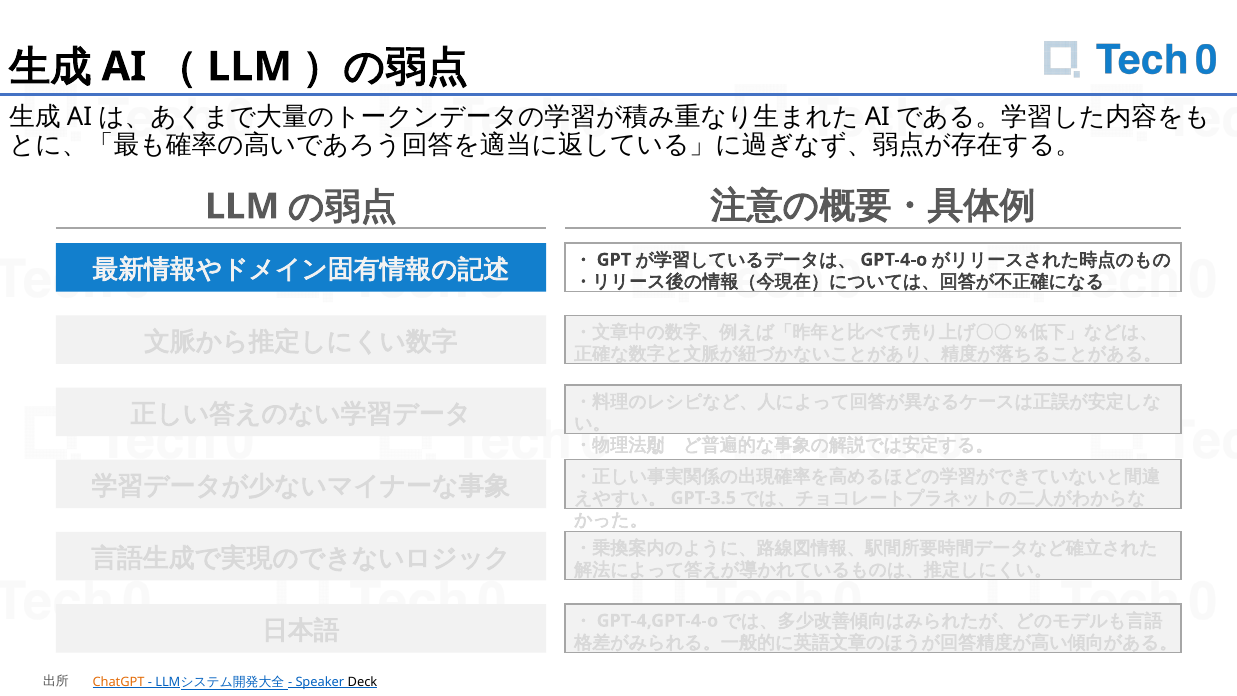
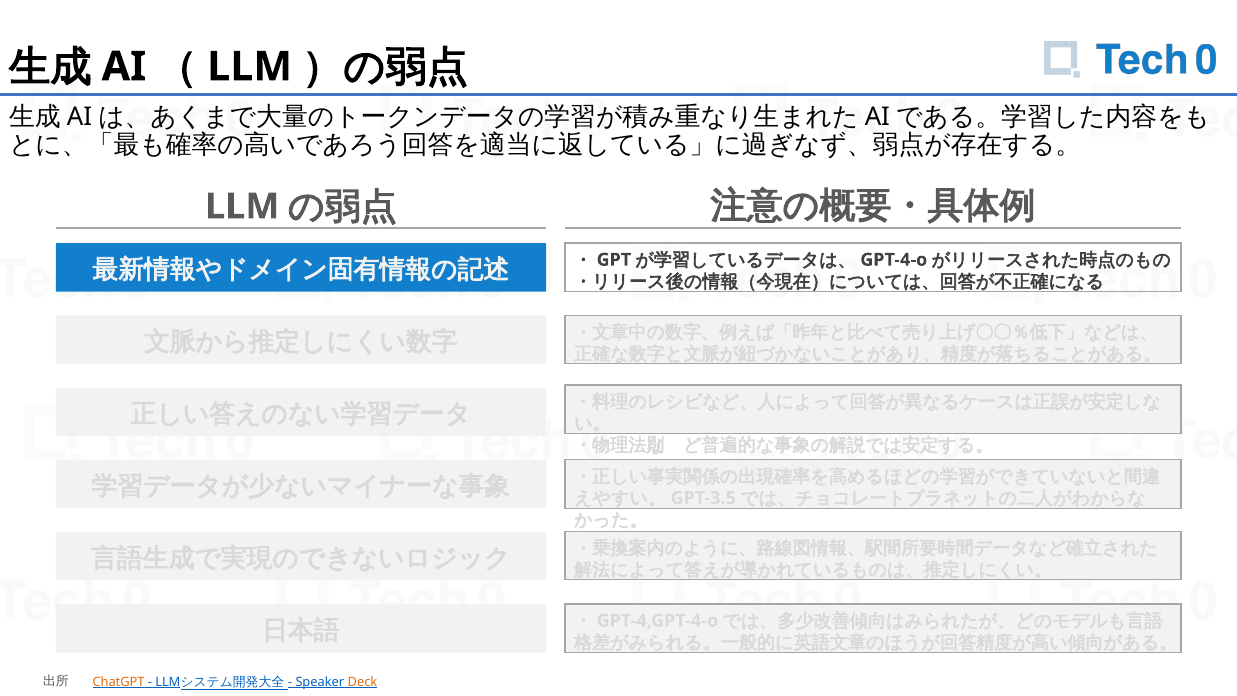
Deck colour: black -> orange (362, 682)
